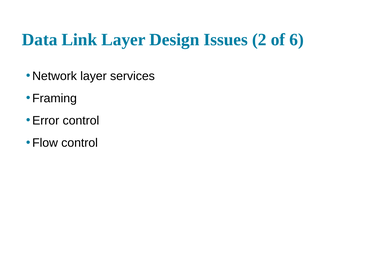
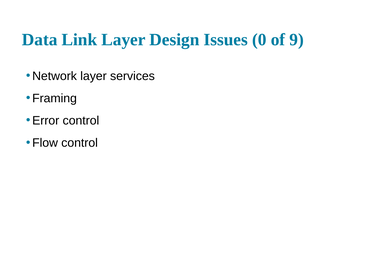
2: 2 -> 0 (259, 40)
6: 6 -> 9 (297, 40)
